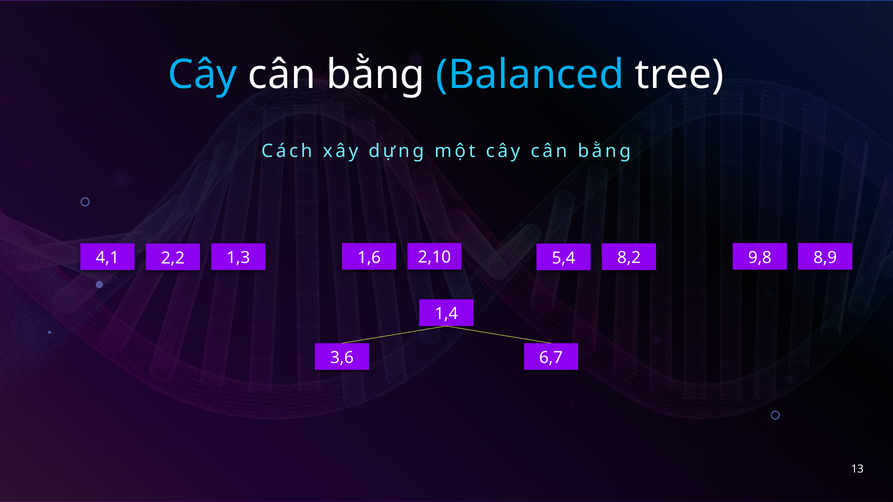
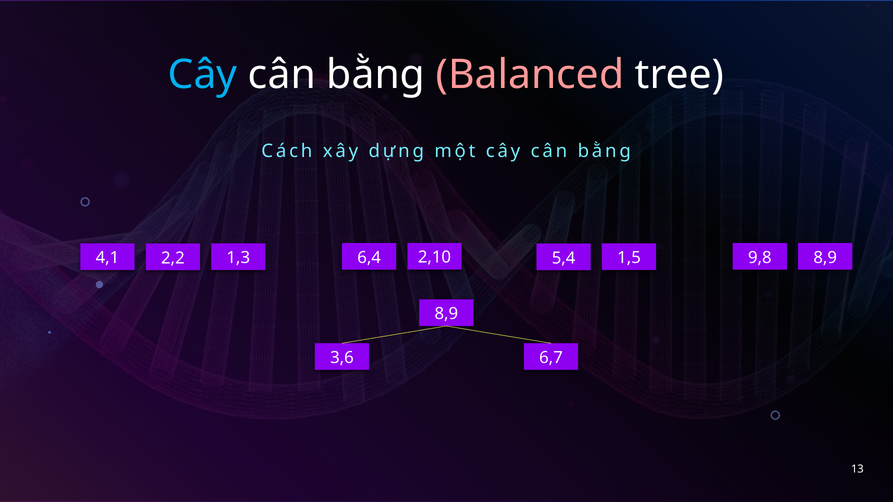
Balanced colour: light blue -> pink (530, 75)
1,6: 1,6 -> 6,4 (369, 258)
8,2: 8,2 -> 1,5 (629, 258)
1,4: 1,4 -> 8,9 (446, 314)
